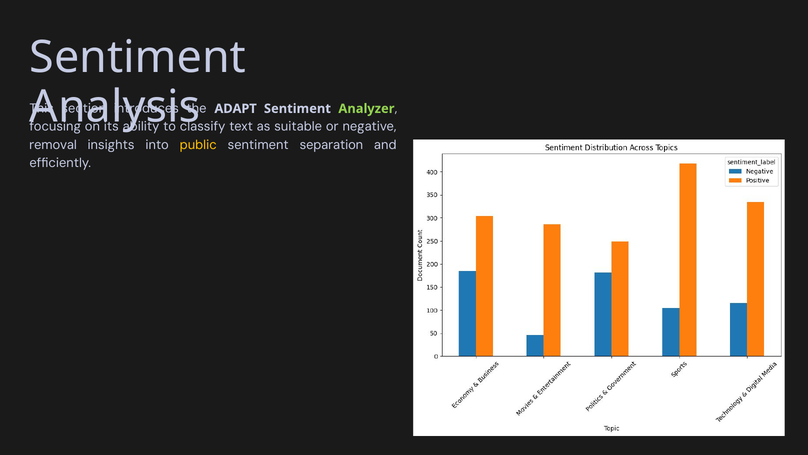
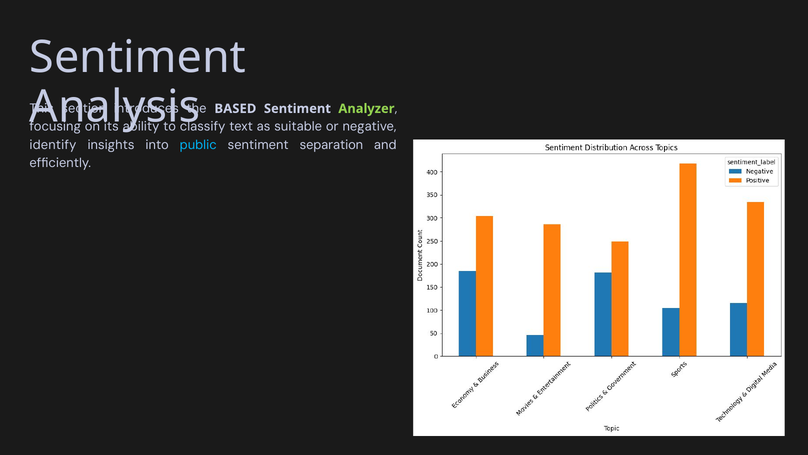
ADAPT: ADAPT -> BASED (235, 109)
removal: removal -> identify (53, 145)
public colour: yellow -> light blue (198, 145)
